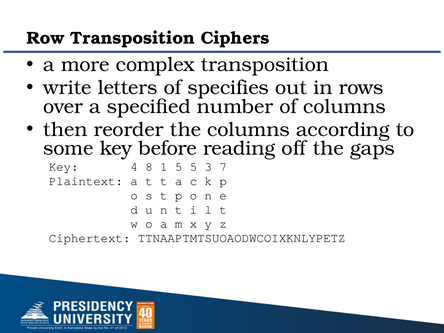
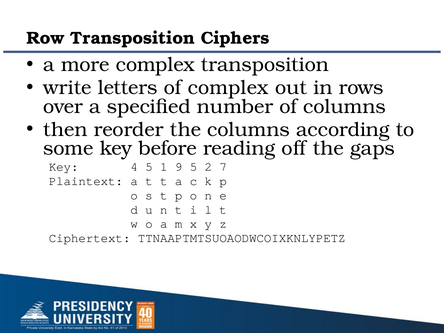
of specifies: specifies -> complex (228, 88)
4 8: 8 -> 5 (149, 167)
1 5: 5 -> 9 (179, 167)
3: 3 -> 2 (208, 167)
